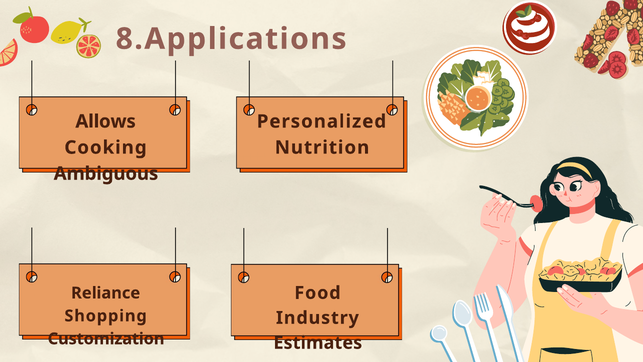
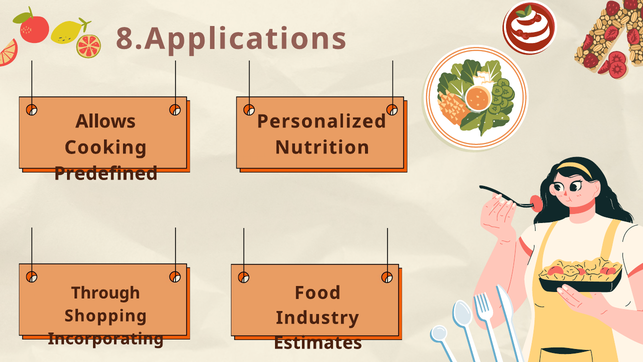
Ambiguous: Ambiguous -> Predefined (106, 173)
Reliance: Reliance -> Through (106, 293)
Customization: Customization -> Incorporating (106, 339)
